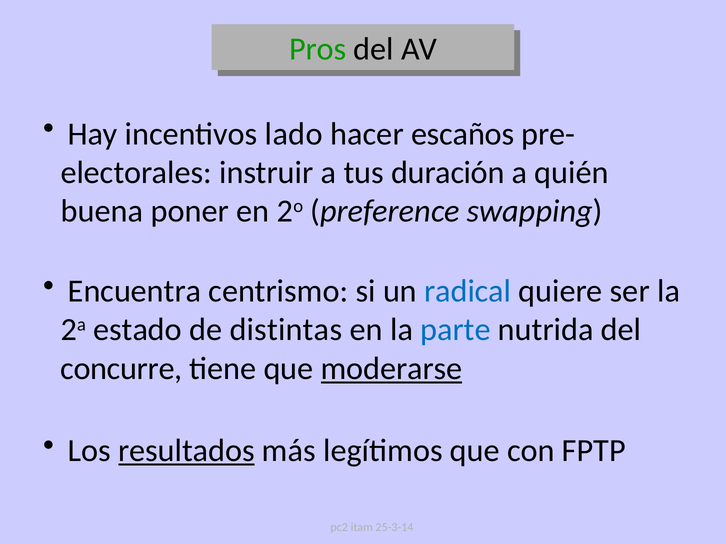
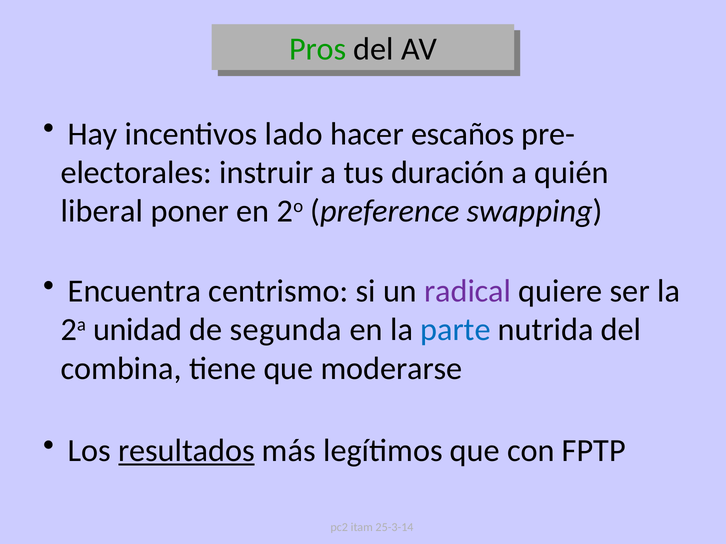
buena: buena -> liberal (102, 212)
radical colour: blue -> purple (468, 291)
estado: estado -> unidad (138, 330)
distintas: distintas -> segunda (286, 330)
concurre: concurre -> combina (121, 369)
moderarse underline: present -> none (391, 369)
